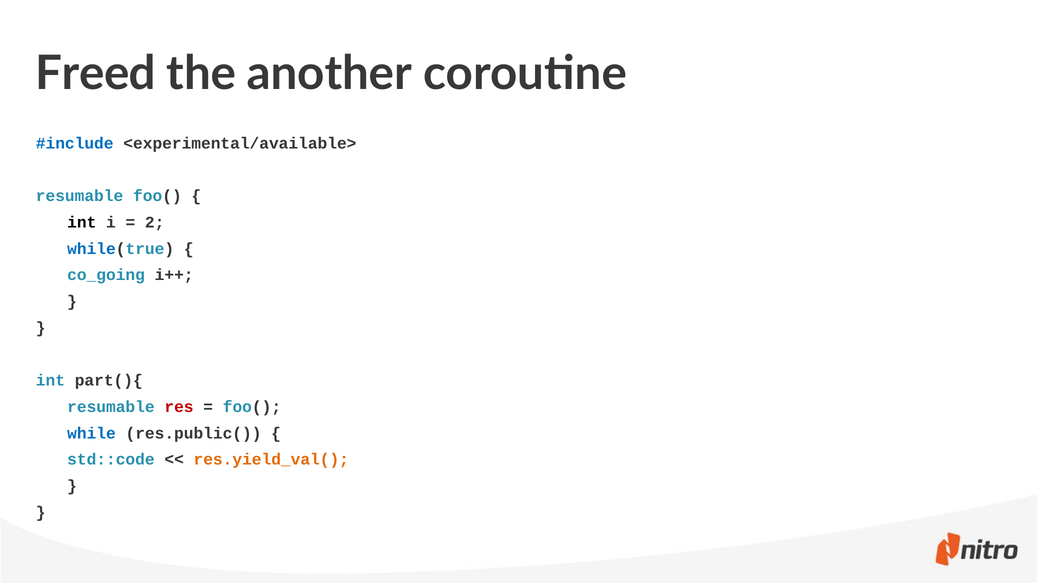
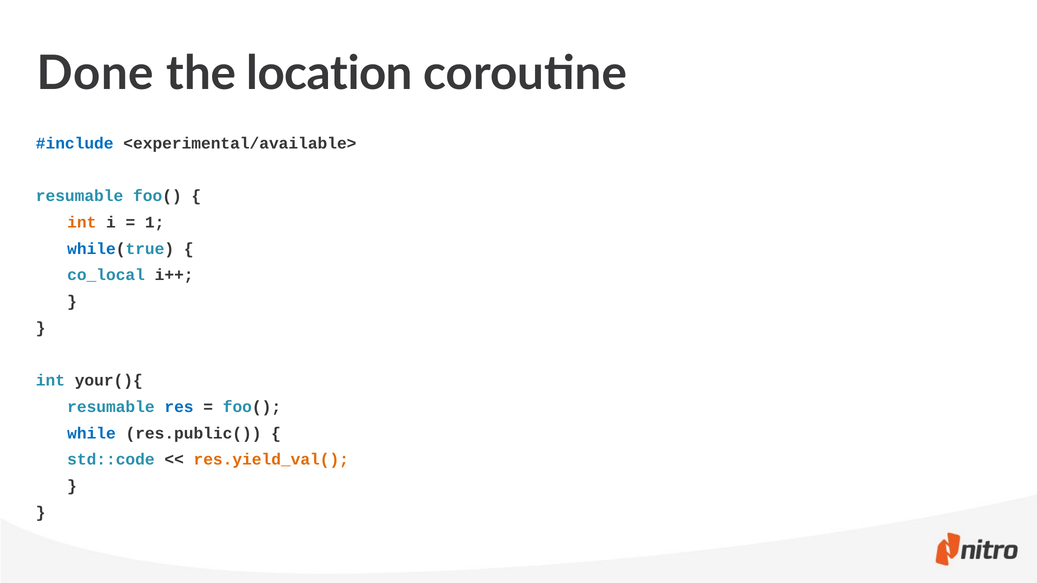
Freed: Freed -> Done (95, 74)
another: another -> location (329, 74)
int colour: black -> orange (82, 223)
2: 2 -> 1 (155, 223)
co_going: co_going -> co_local (106, 275)
part(){: part(){ -> your(){ (109, 381)
res colour: red -> blue (179, 407)
